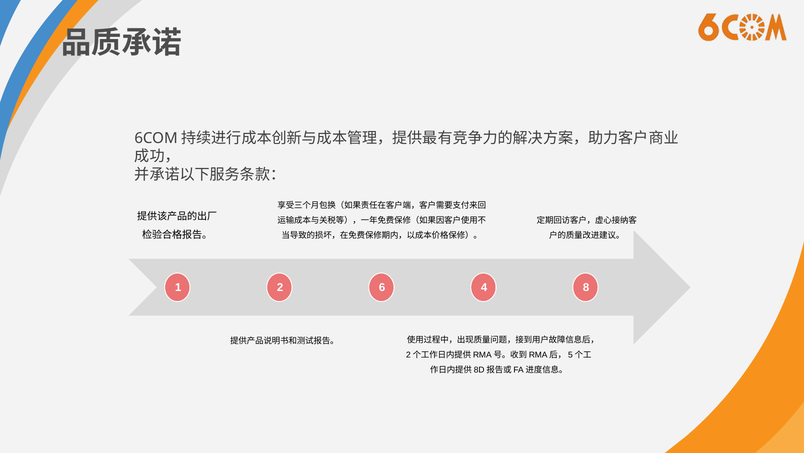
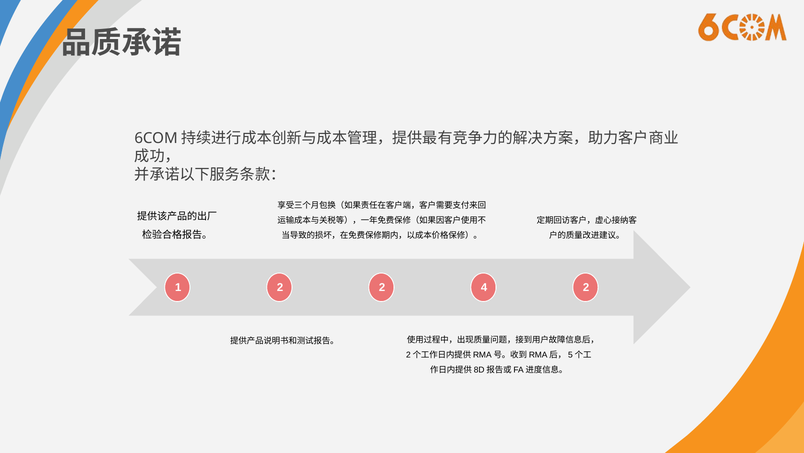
2 6: 6 -> 2 (382, 287)
4 8: 8 -> 2 (586, 287)
